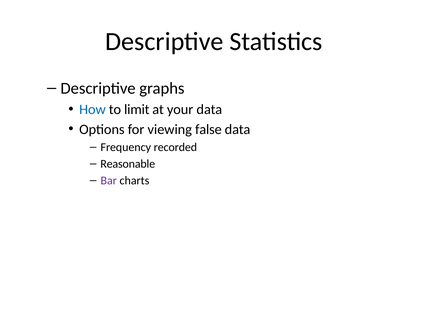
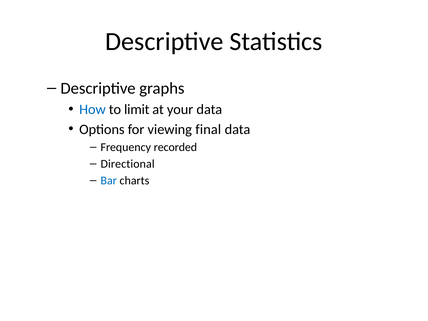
false: false -> final (208, 129)
Reasonable: Reasonable -> Directional (128, 164)
Bar colour: purple -> blue (109, 181)
